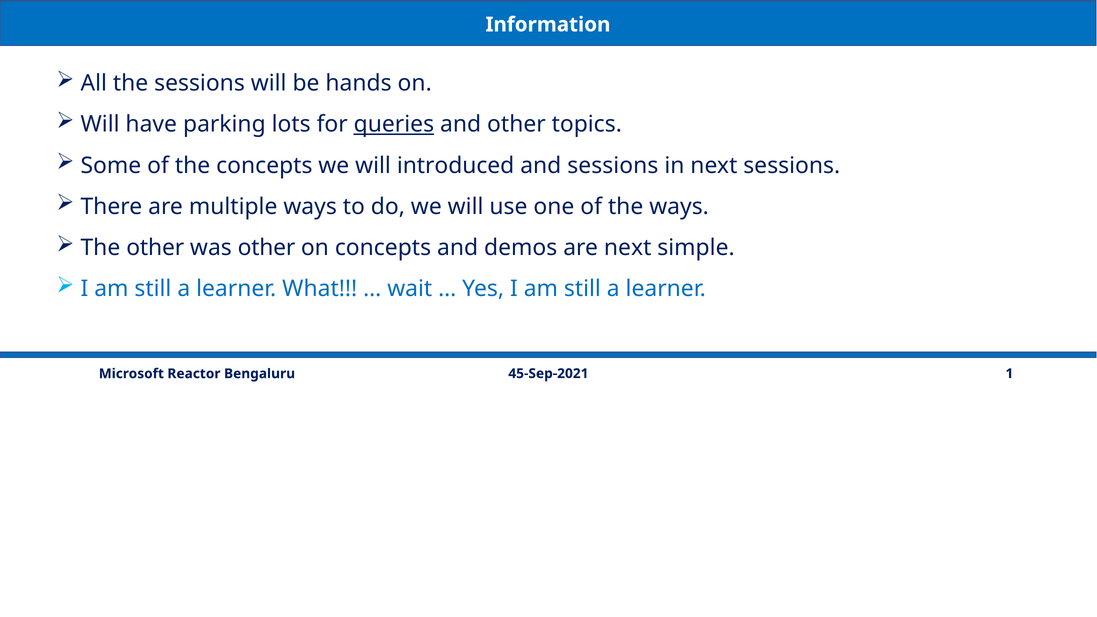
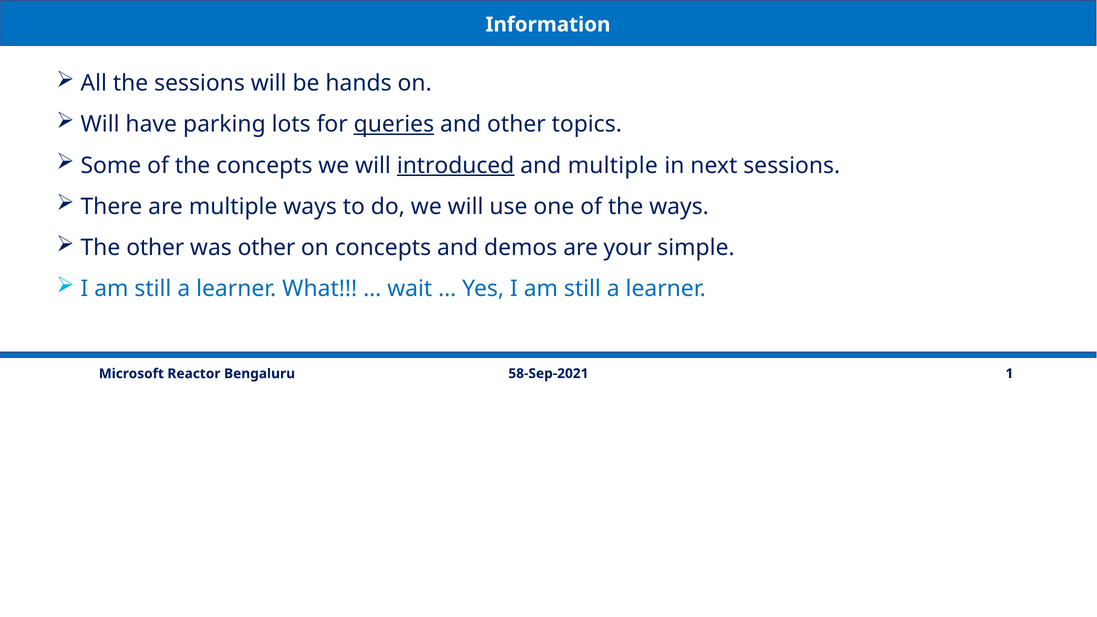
introduced underline: none -> present (456, 166)
and sessions: sessions -> multiple (613, 166)
are next: next -> your (628, 248)
45-Sep-2021: 45-Sep-2021 -> 58-Sep-2021 (548, 374)
